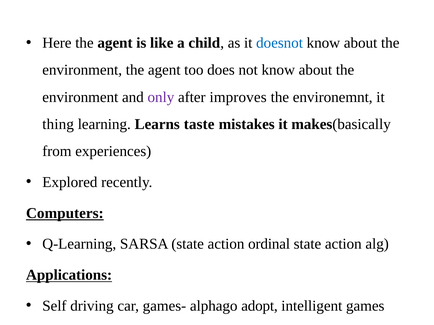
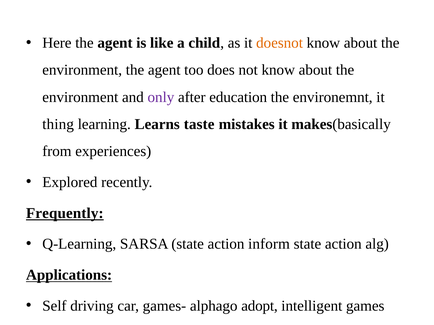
doesnot colour: blue -> orange (280, 43)
improves: improves -> education (238, 97)
Computers: Computers -> Frequently (65, 213)
ordinal: ordinal -> inform (269, 244)
